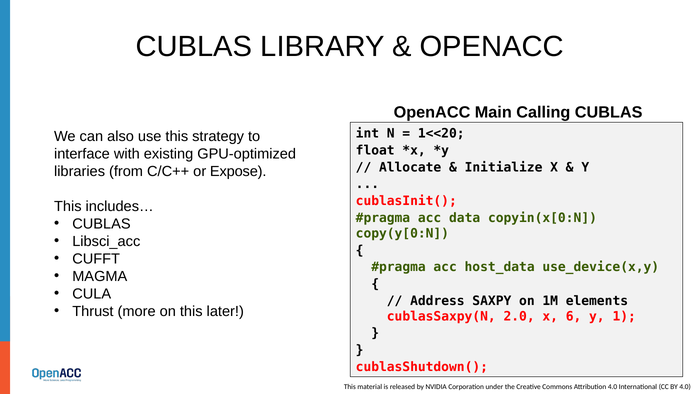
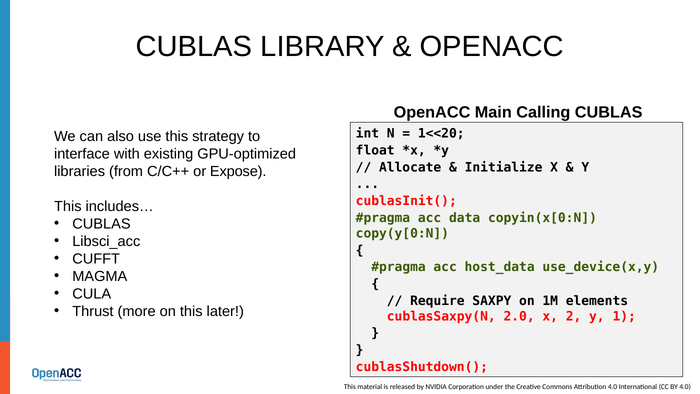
Address: Address -> Require (437, 301)
6: 6 -> 2 (574, 316)
